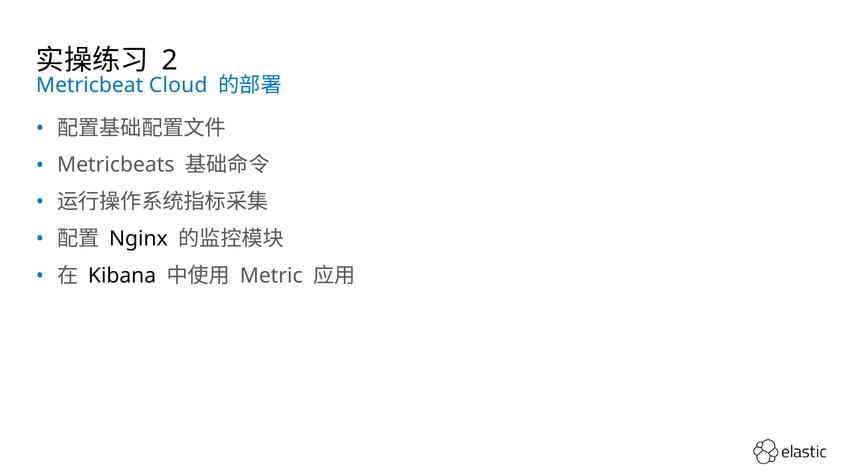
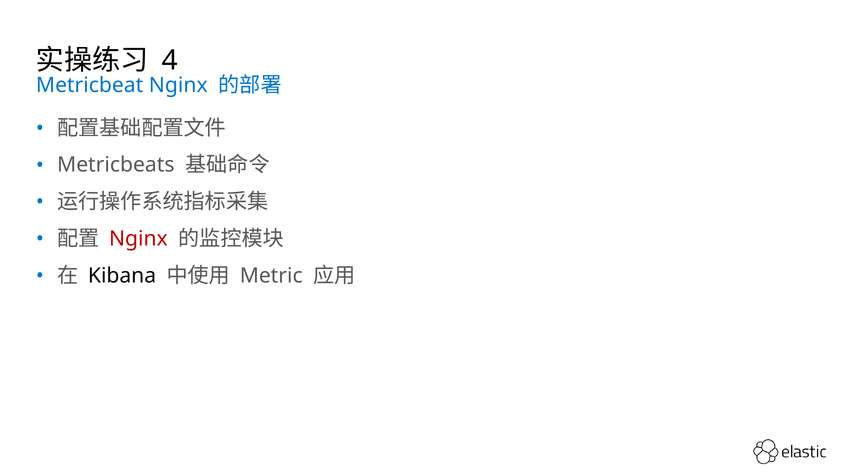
2: 2 -> 4 (170, 61)
Metricbeat Cloud: Cloud -> Nginx (178, 85)
Nginx colour: black -> red (138, 239)
